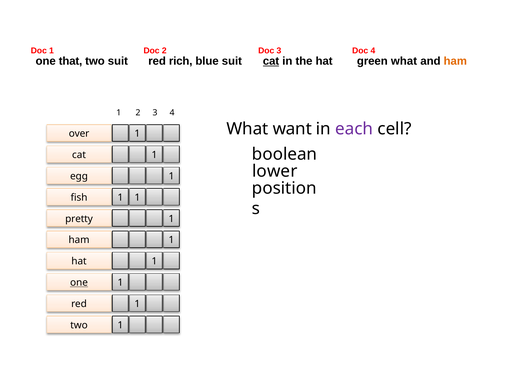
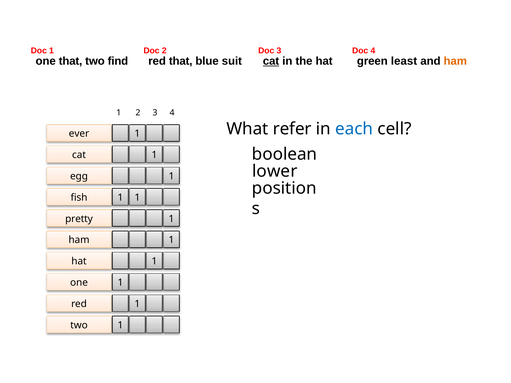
two suit: suit -> find (118, 61)
red rich: rich -> that (181, 61)
green what: what -> least (404, 61)
want: want -> refer (292, 129)
each colour: purple -> blue (354, 129)
over: over -> ever (79, 134)
one underline: present -> none (79, 283)
